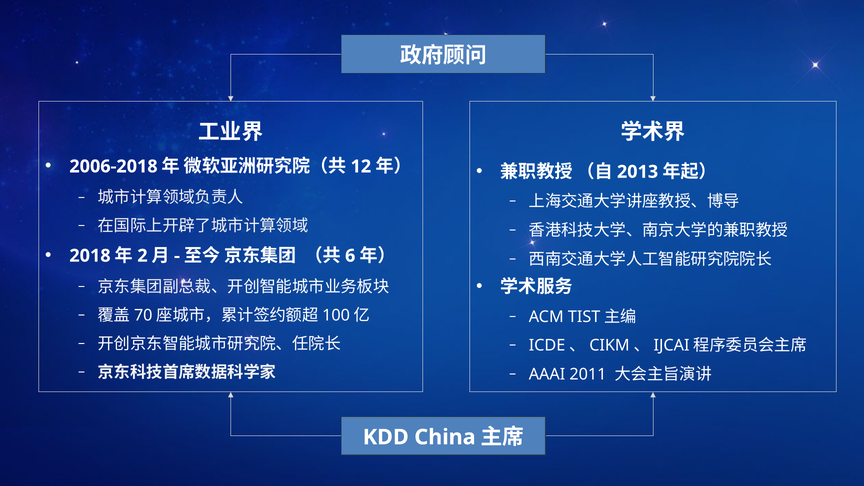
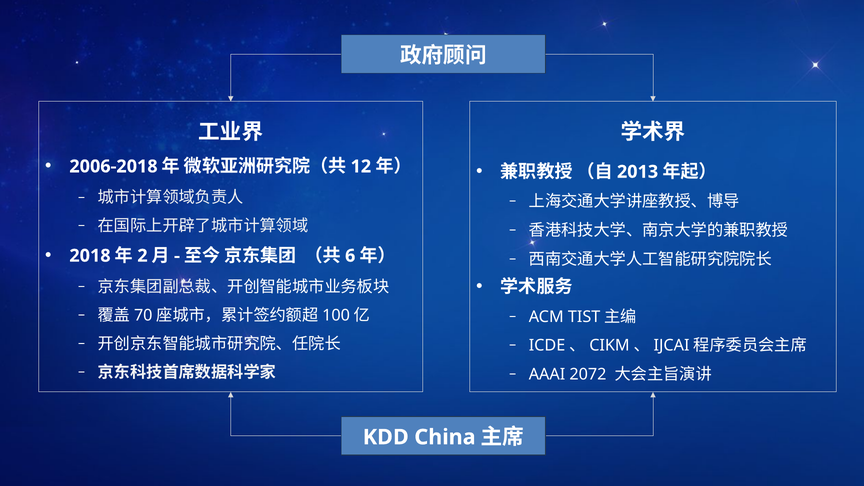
2011: 2011 -> 2072 (588, 374)
